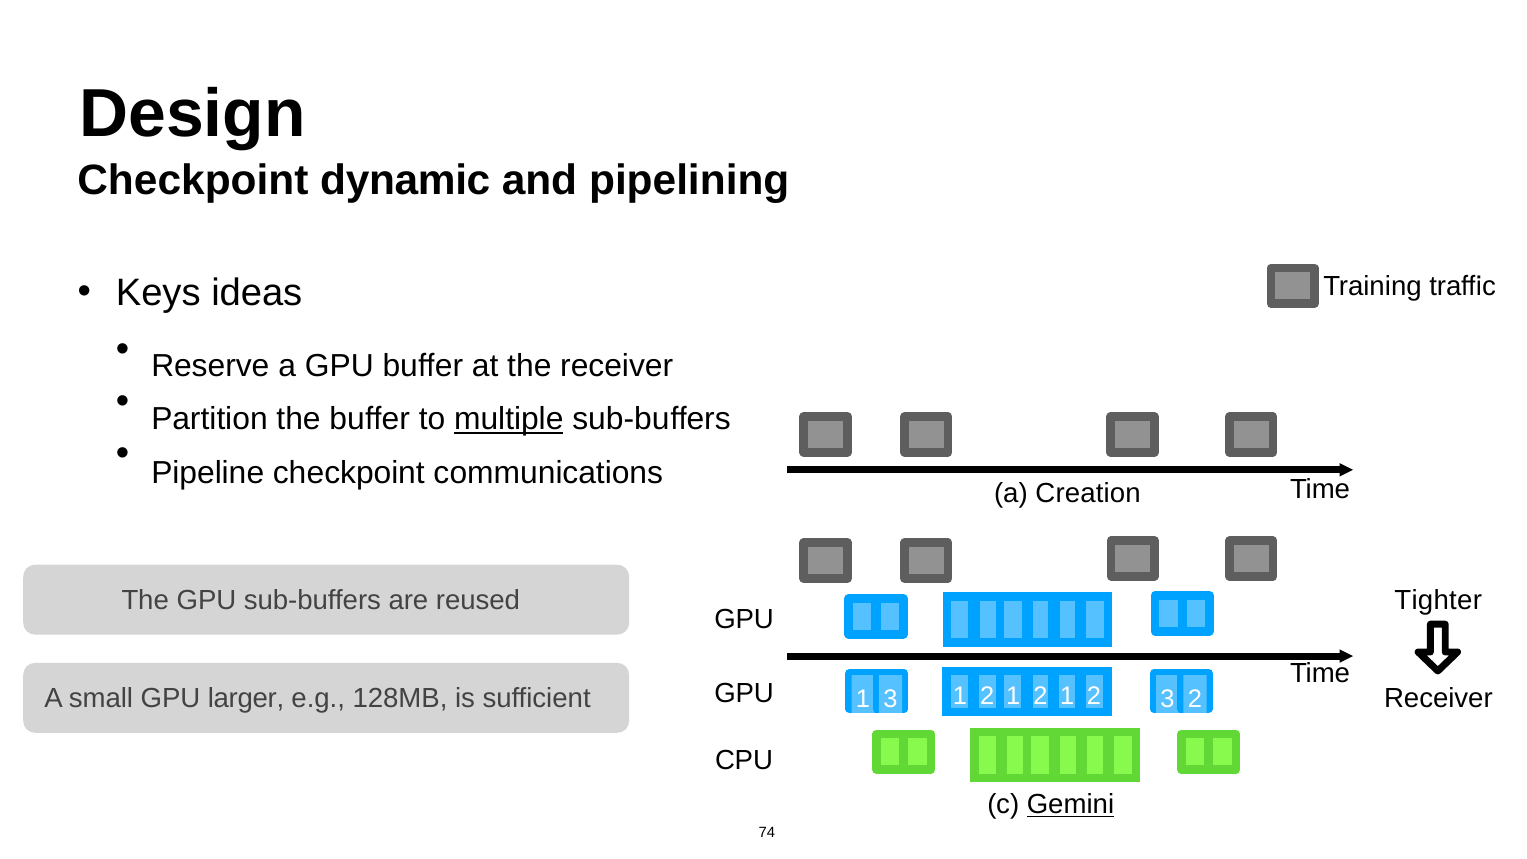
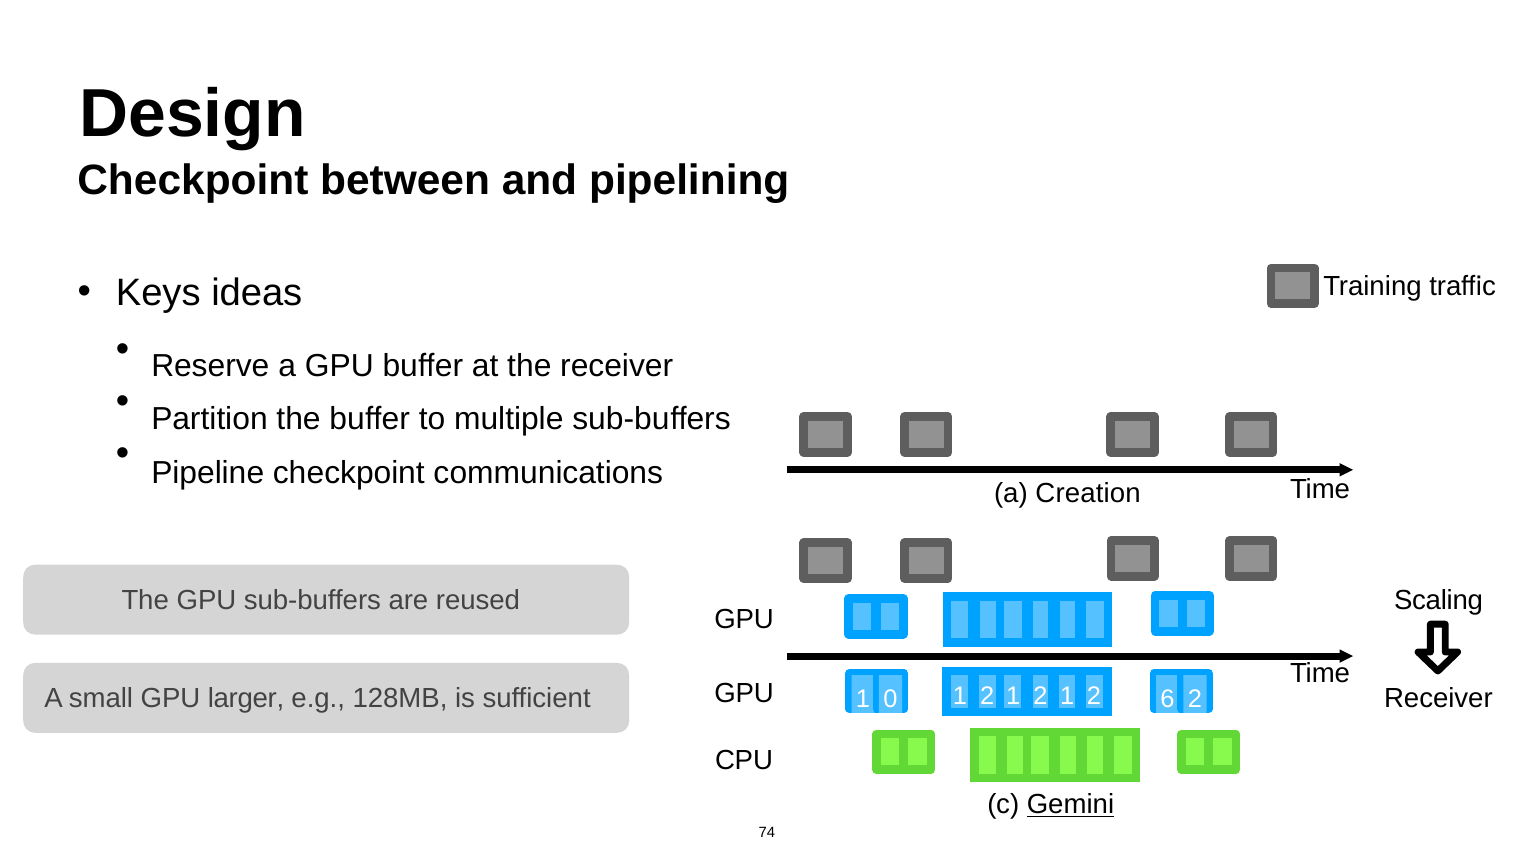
dynamic: dynamic -> between (405, 181)
multiple underline: present -> none (509, 419)
Tighter: Tighter -> Scaling (1438, 600)
3: 3 -> 6 (1167, 699)
1 3: 3 -> 0 (890, 699)
